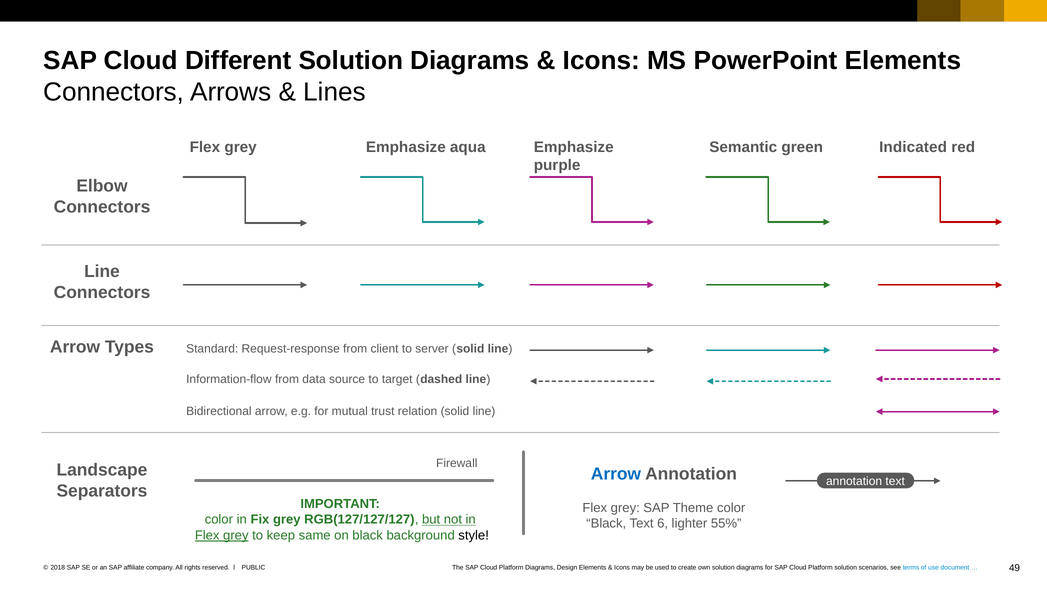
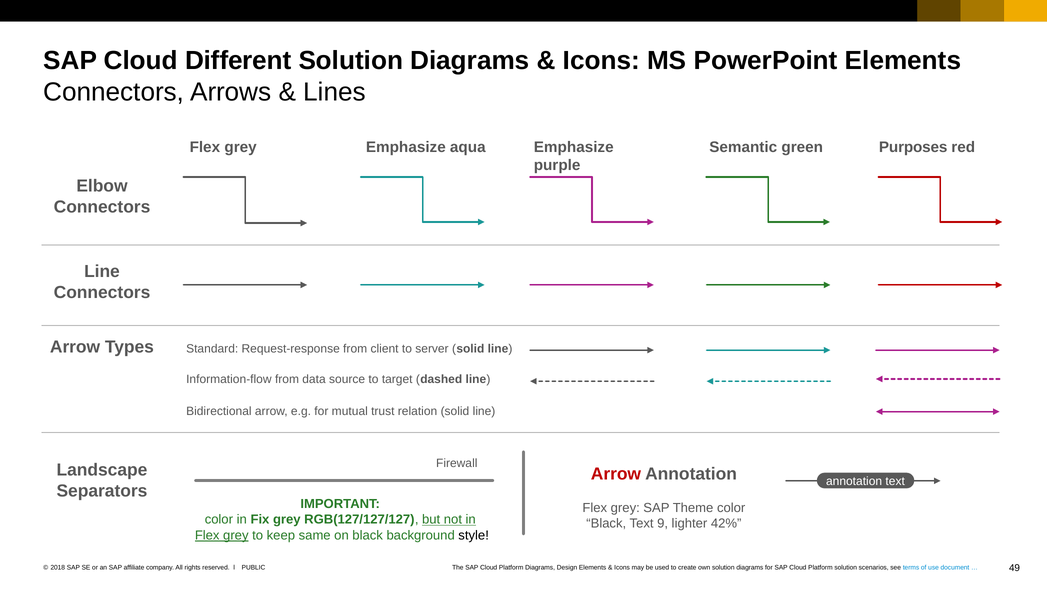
Indicated: Indicated -> Purposes (913, 147)
Arrow colour: blue -> red (616, 474)
6: 6 -> 9 (663, 523)
55%: 55% -> 42% (726, 523)
